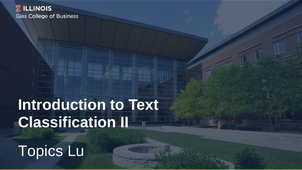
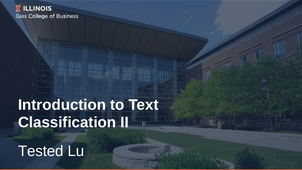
Topics: Topics -> Tested (41, 151)
